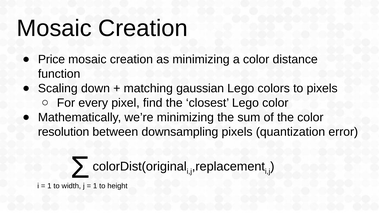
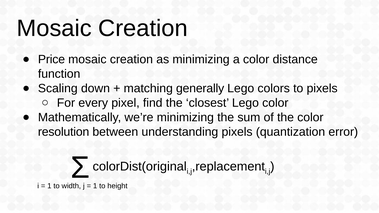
gaussian: gaussian -> generally (200, 89)
downsampling: downsampling -> understanding (180, 132)
